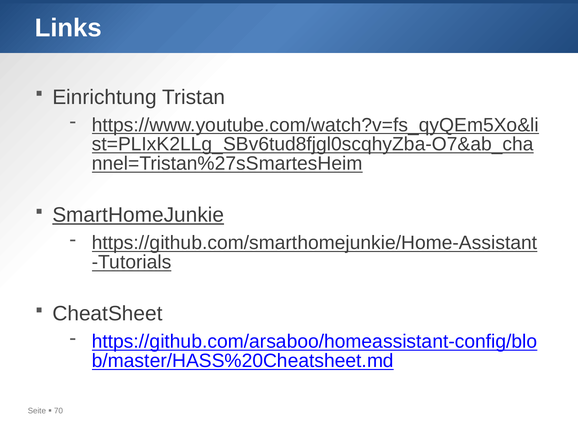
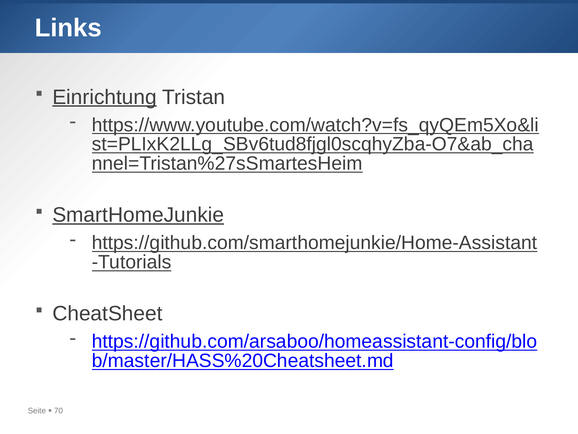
Einrichtung underline: none -> present (105, 97)
